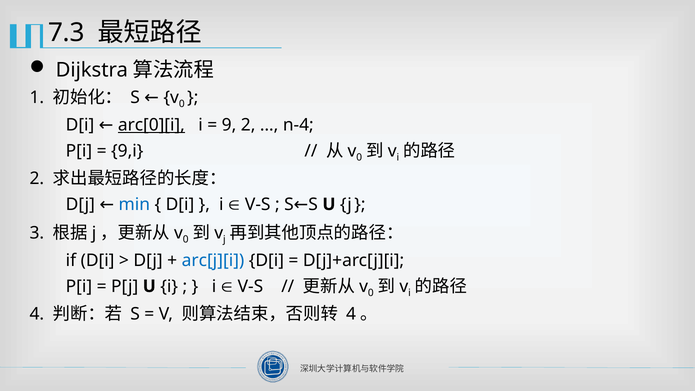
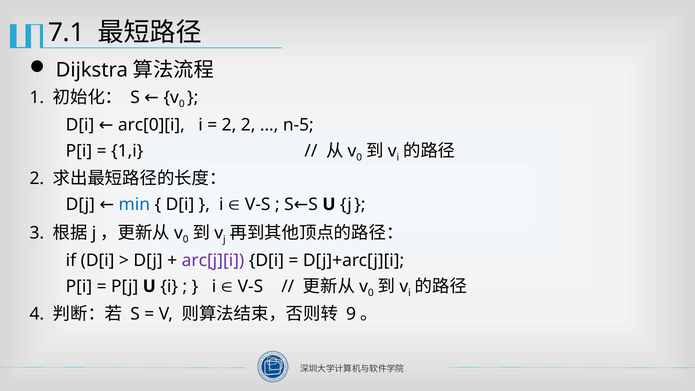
7.3: 7.3 -> 7.1 (66, 33)
arc[0][i underline: present -> none (151, 125)
9: 9 -> 2 (229, 125)
n-4: n-4 -> n-5 (298, 125)
9,i: 9,i -> 1,i (127, 151)
arc[j][i colour: blue -> purple (213, 261)
4: 4 -> 9 (351, 314)
